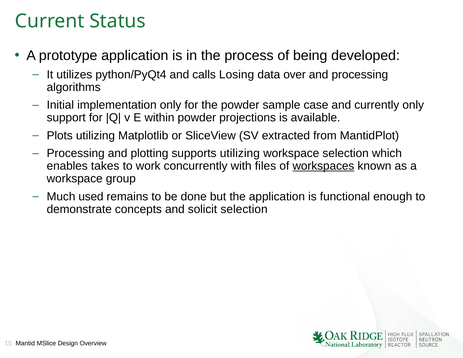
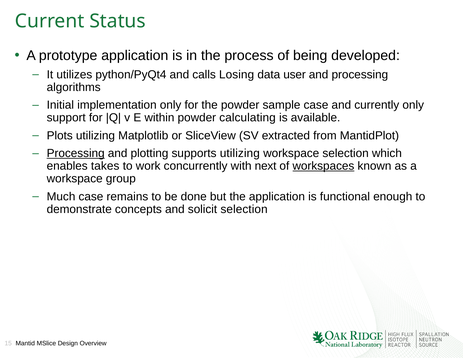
over: over -> user (295, 75)
projections: projections -> calculating (248, 118)
Processing underline: none -> present (76, 153)
files: files -> next (266, 166)
Much used: used -> case (91, 196)
